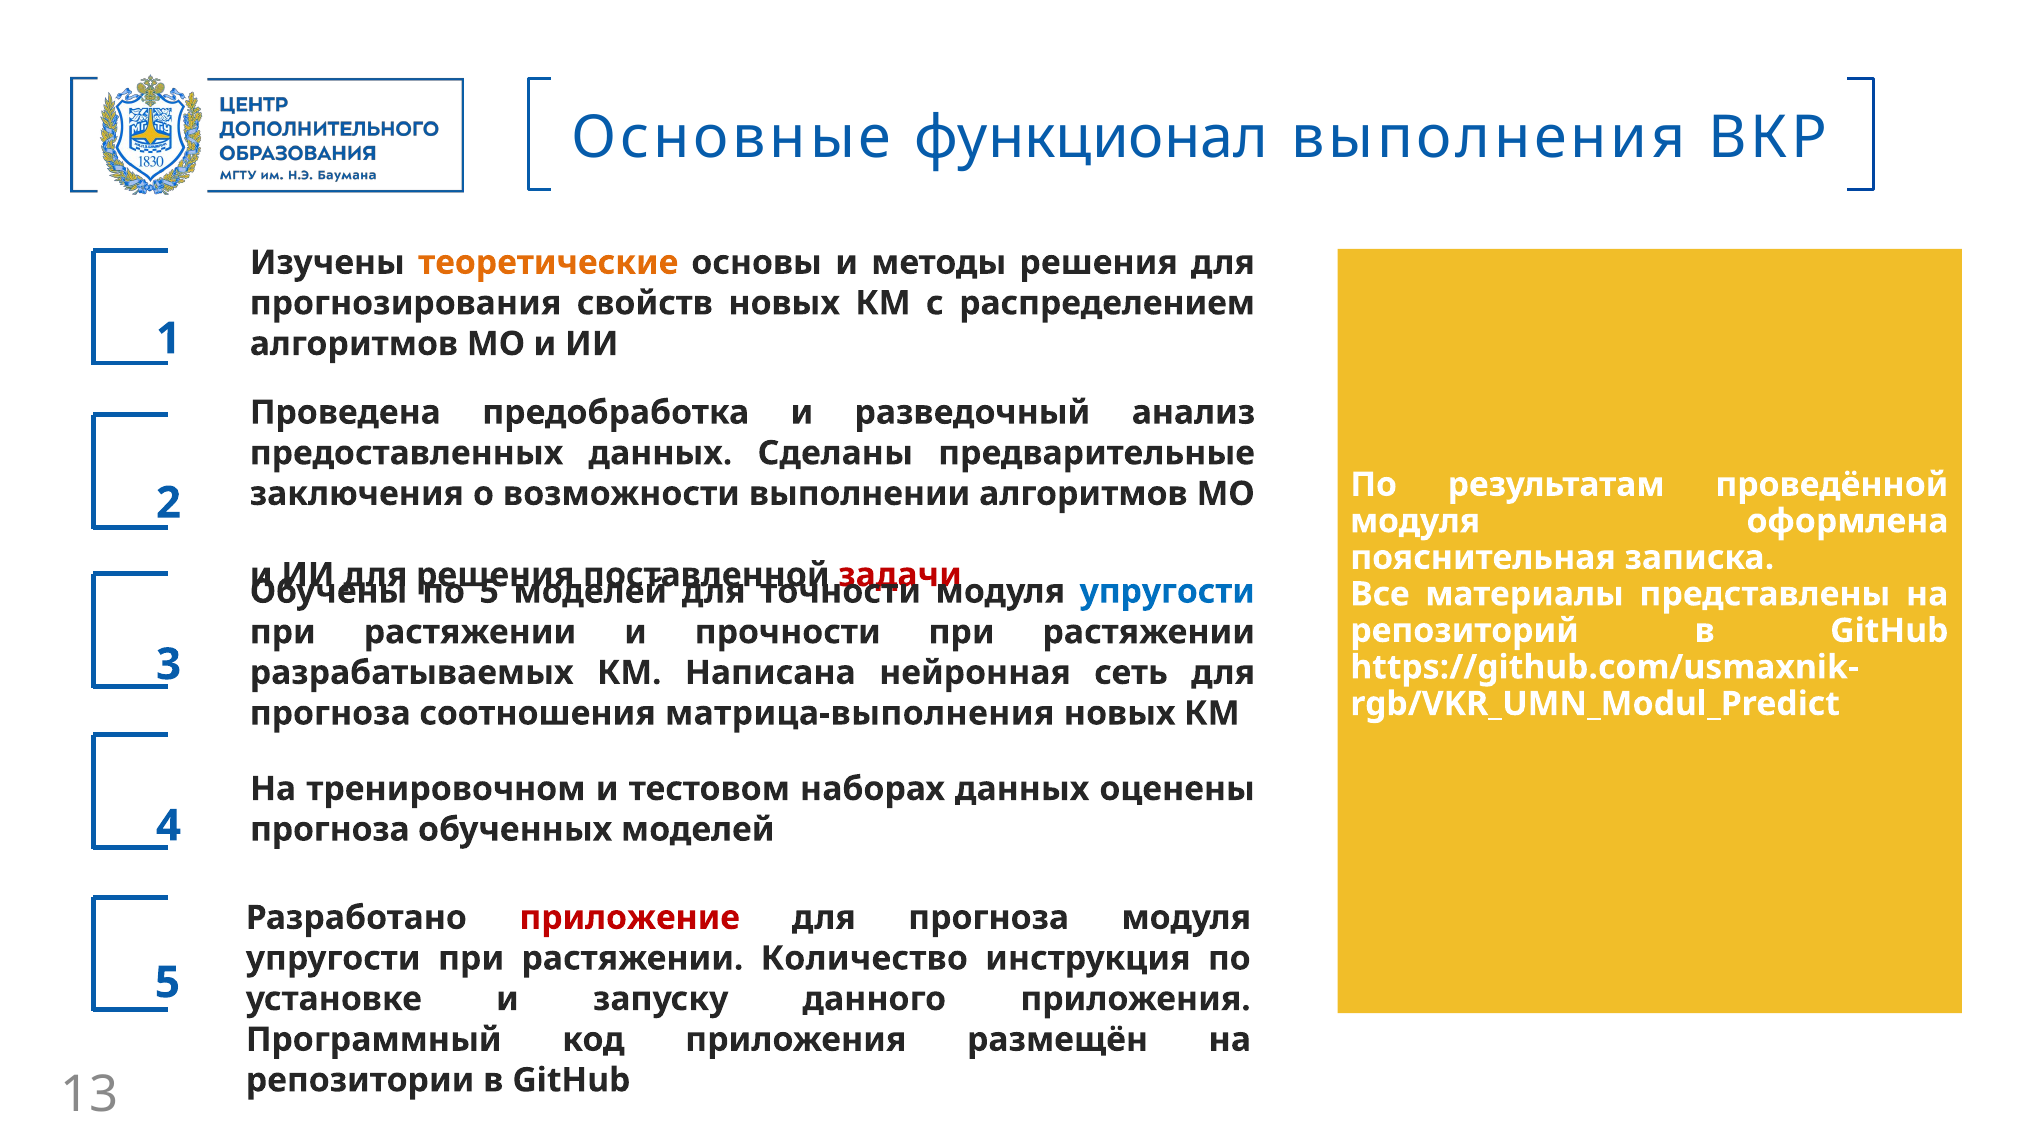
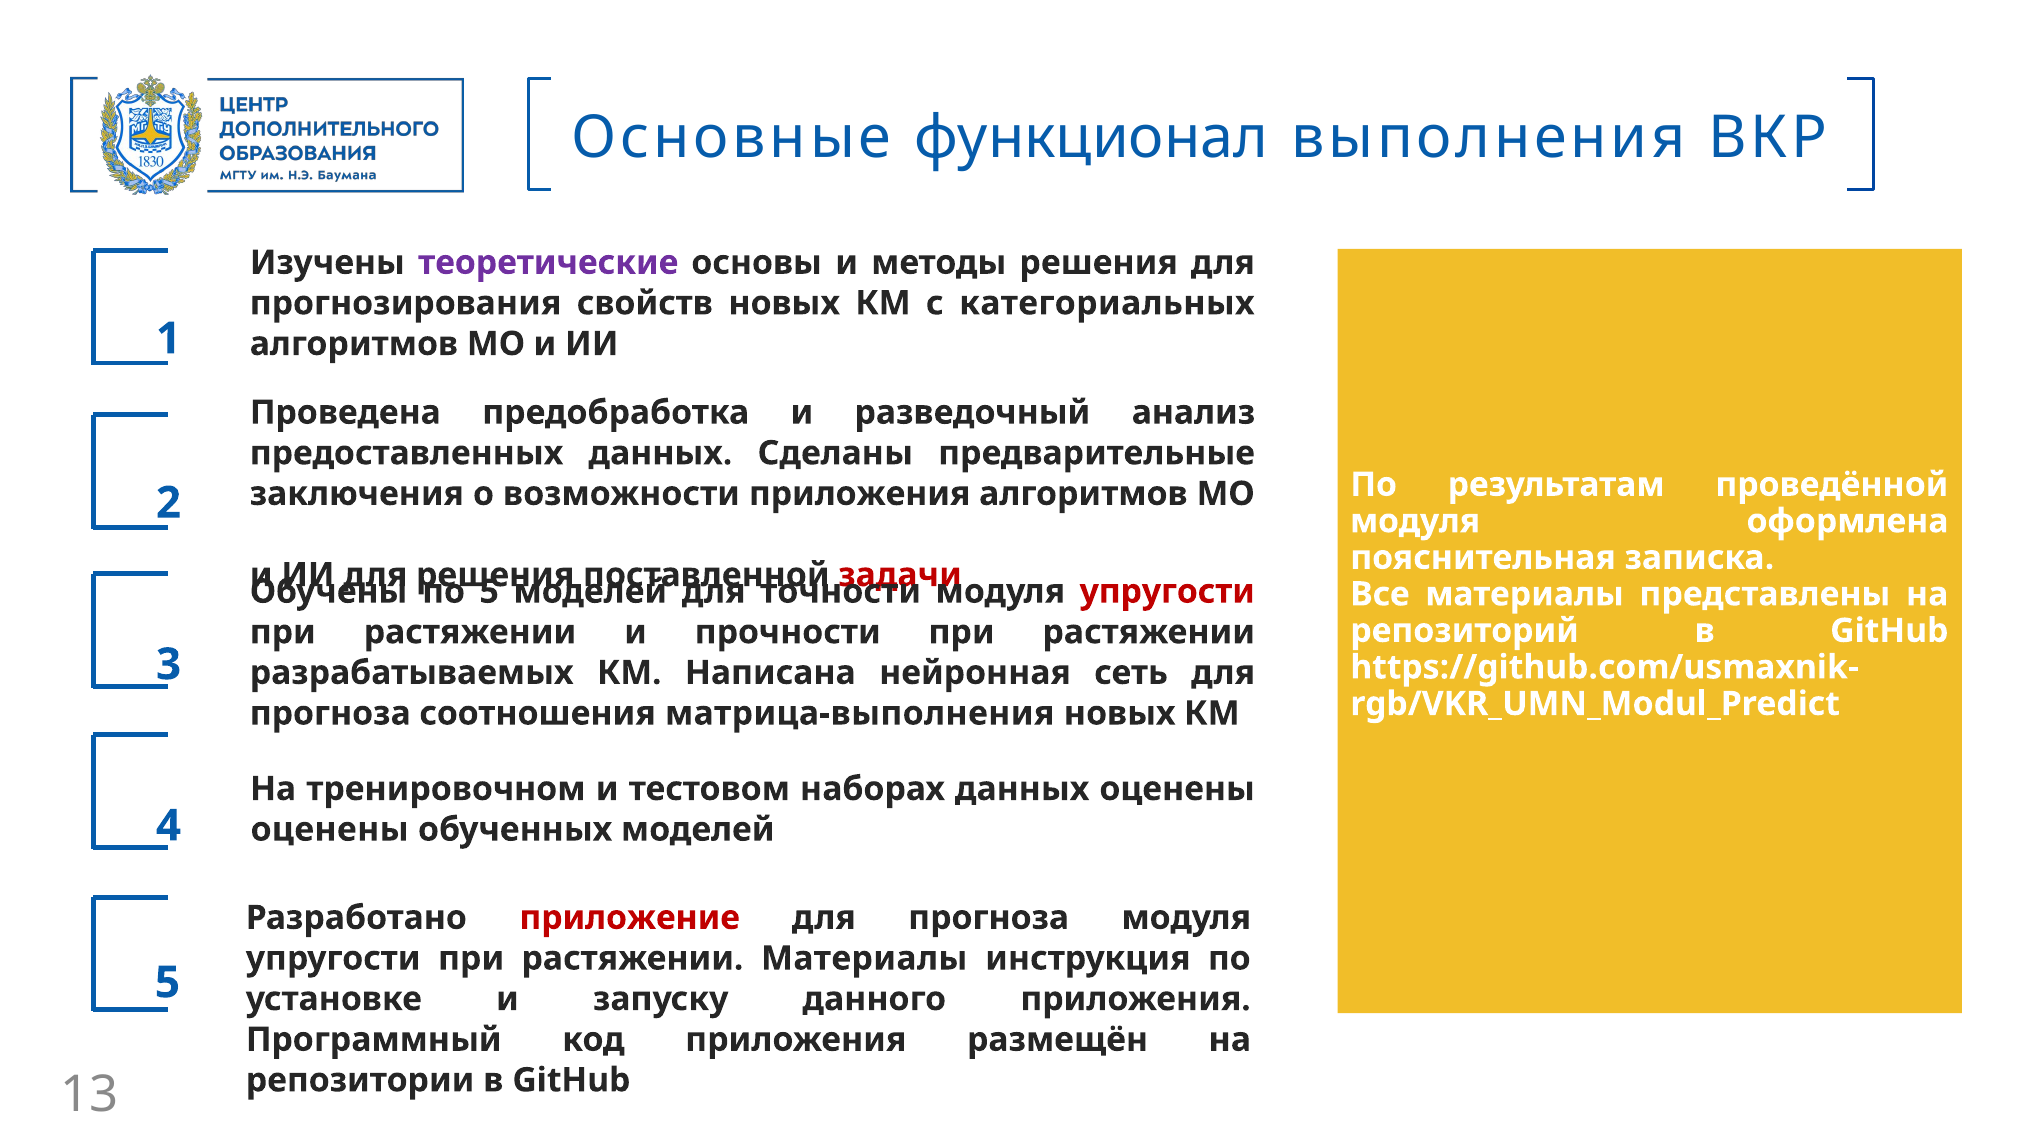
теоретические colour: orange -> purple (548, 263)
распределением: распределением -> категориальных (1107, 303)
возможности выполнении: выполнении -> приложения (860, 494)
упругости colour: blue -> red (1167, 592)
прогноза: прогноза -> оценены (330, 830)
растяжении Количество: Количество -> Материалы (864, 959)
